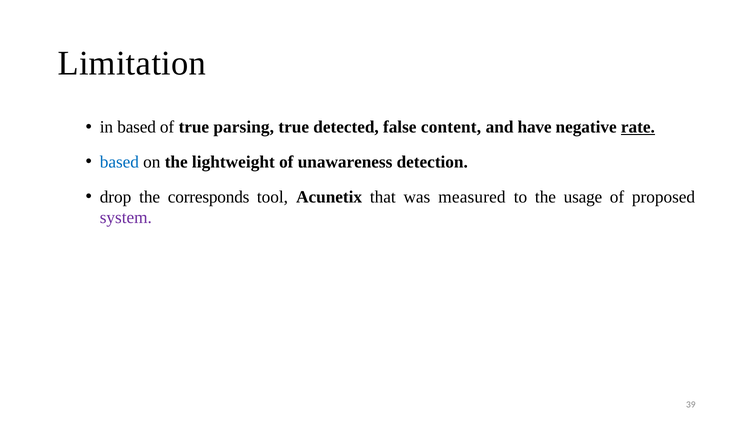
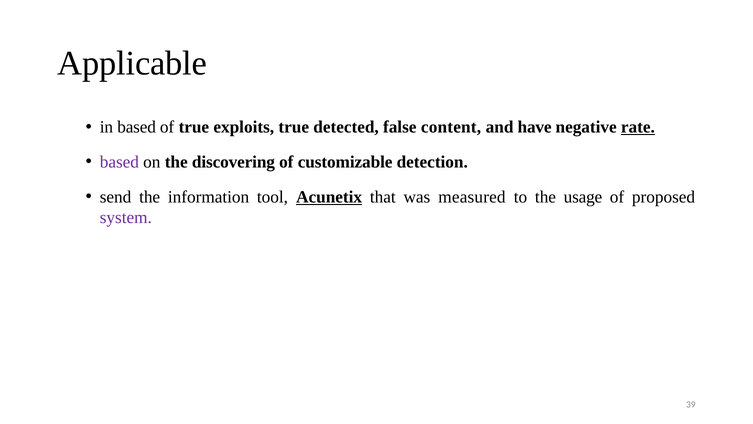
Limitation: Limitation -> Applicable (132, 63)
parsing: parsing -> exploits (244, 127)
based colour: blue -> purple (119, 162)
lightweight: lightweight -> discovering (233, 162)
unawareness: unawareness -> customizable (345, 162)
drop: drop -> send (116, 197)
corresponds: corresponds -> information (209, 197)
Acunetix underline: none -> present (329, 197)
